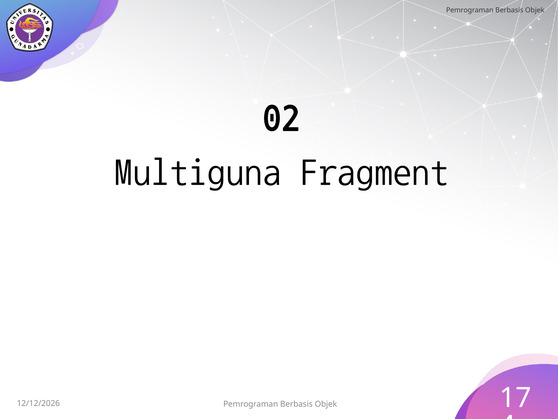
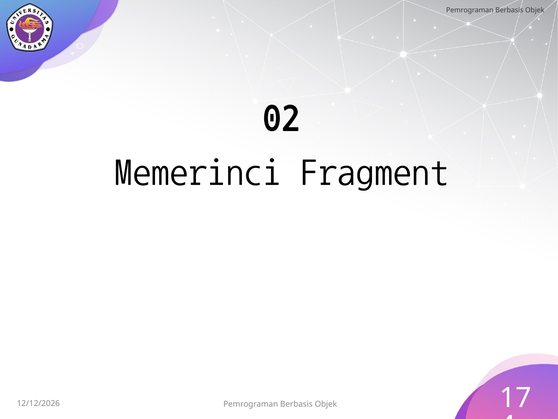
Multiguna: Multiguna -> Memerinci (198, 171)
